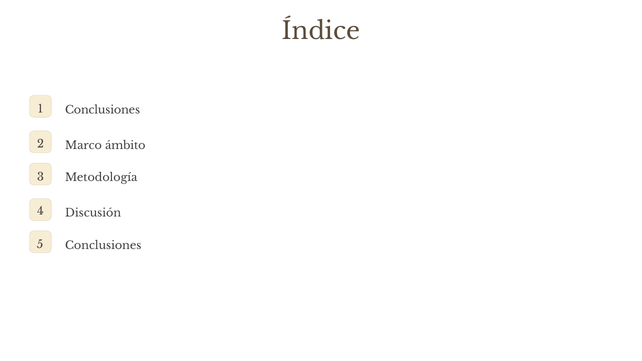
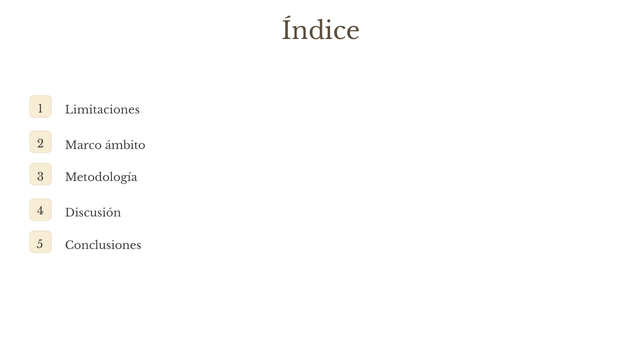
1 Conclusiones: Conclusiones -> Limitaciones (102, 110)
